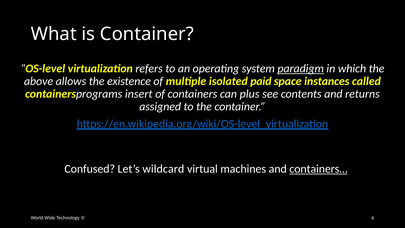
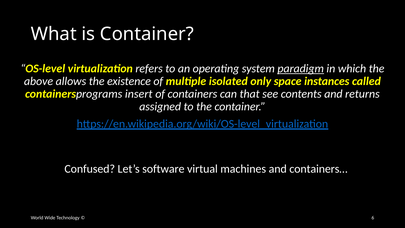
paid: paid -> only (261, 81)
plus: plus -> that (250, 94)
wildcard: wildcard -> software (163, 169)
containers… underline: present -> none (318, 169)
